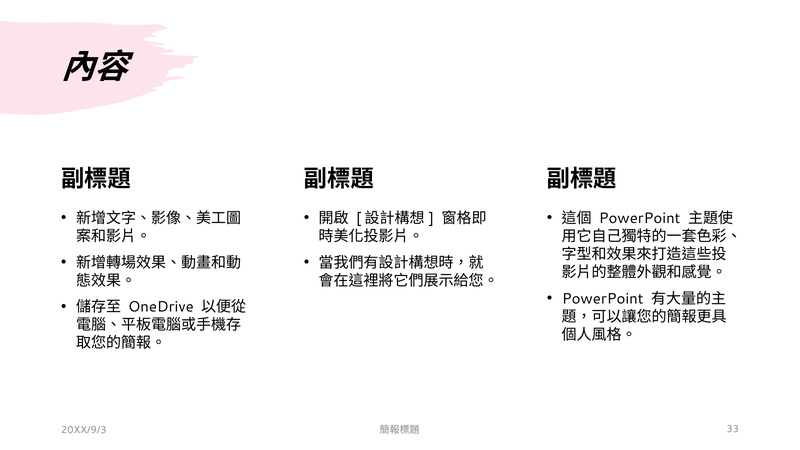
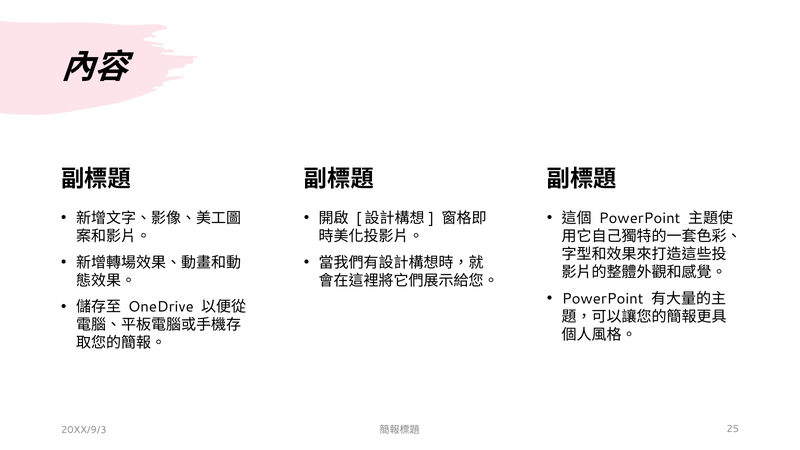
33: 33 -> 25 (733, 429)
